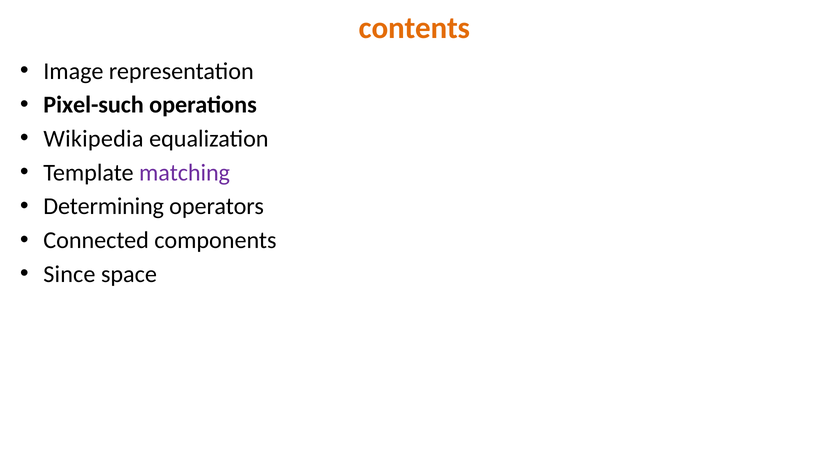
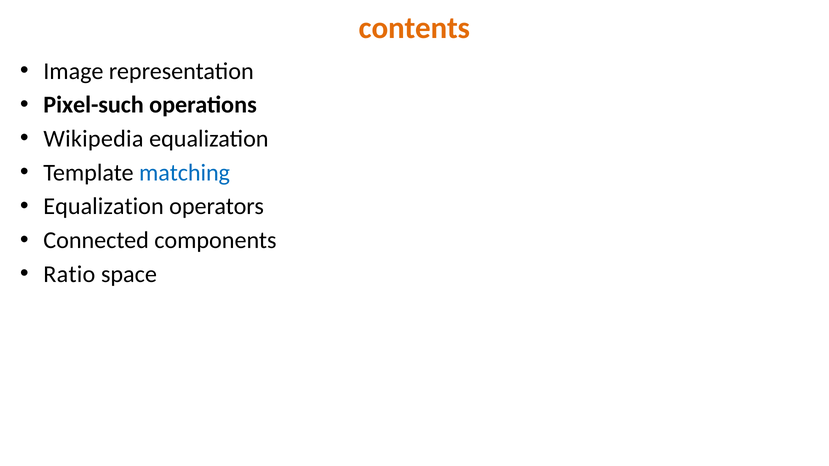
matching colour: purple -> blue (185, 173)
Determining: Determining -> Equalization (104, 207)
Since: Since -> Ratio (69, 274)
